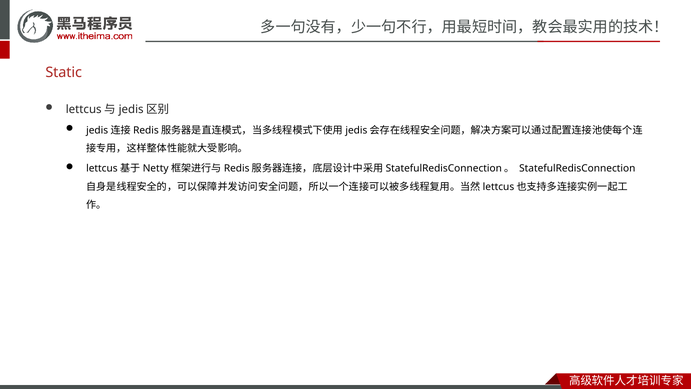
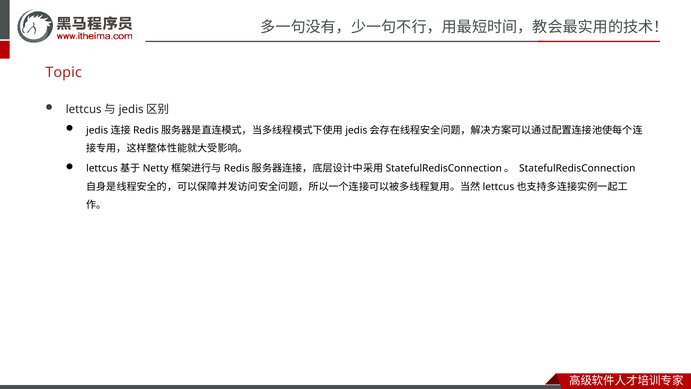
Static: Static -> Topic (64, 72)
